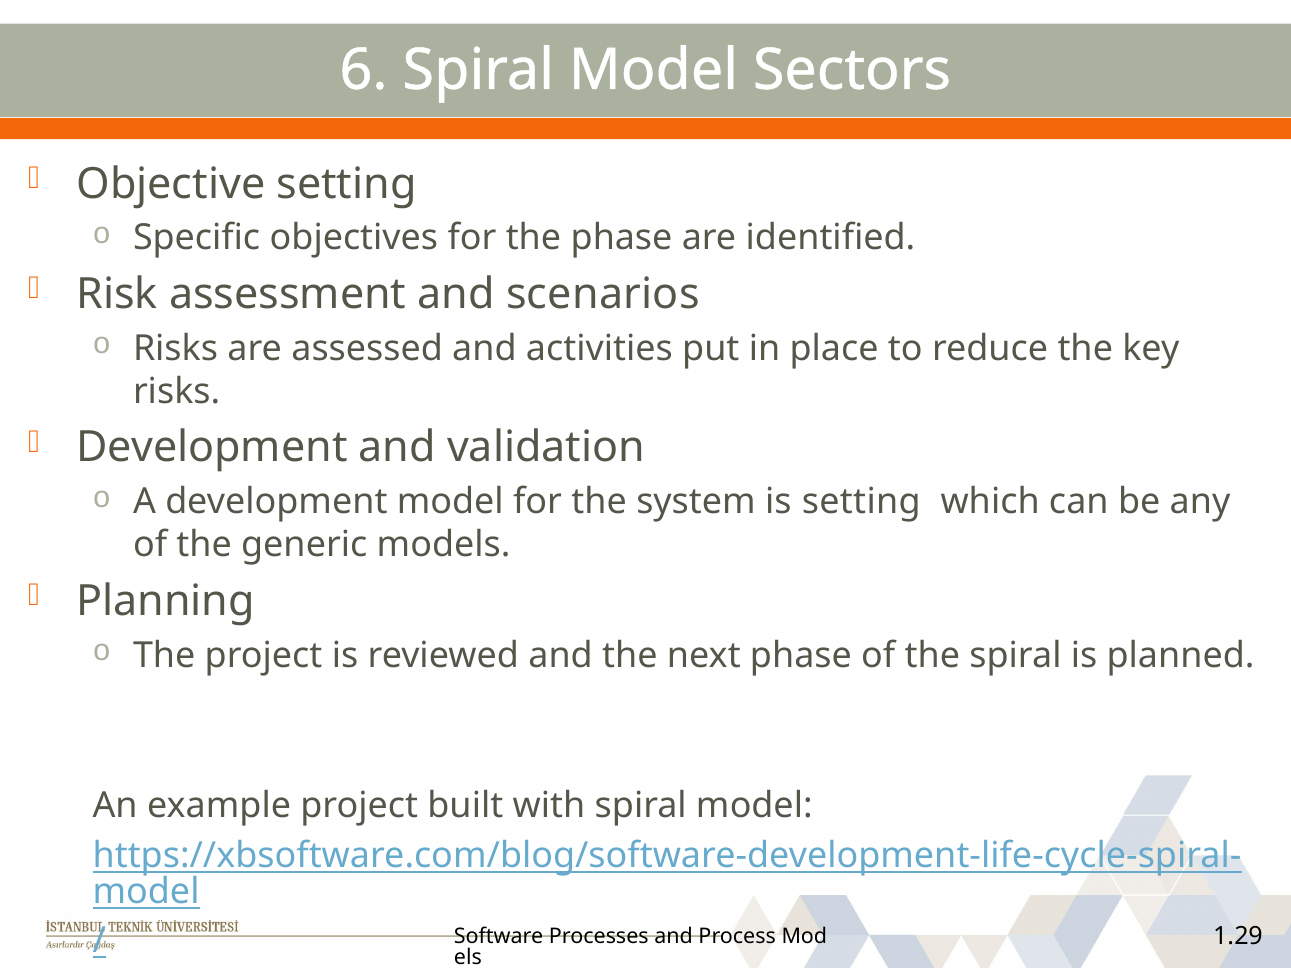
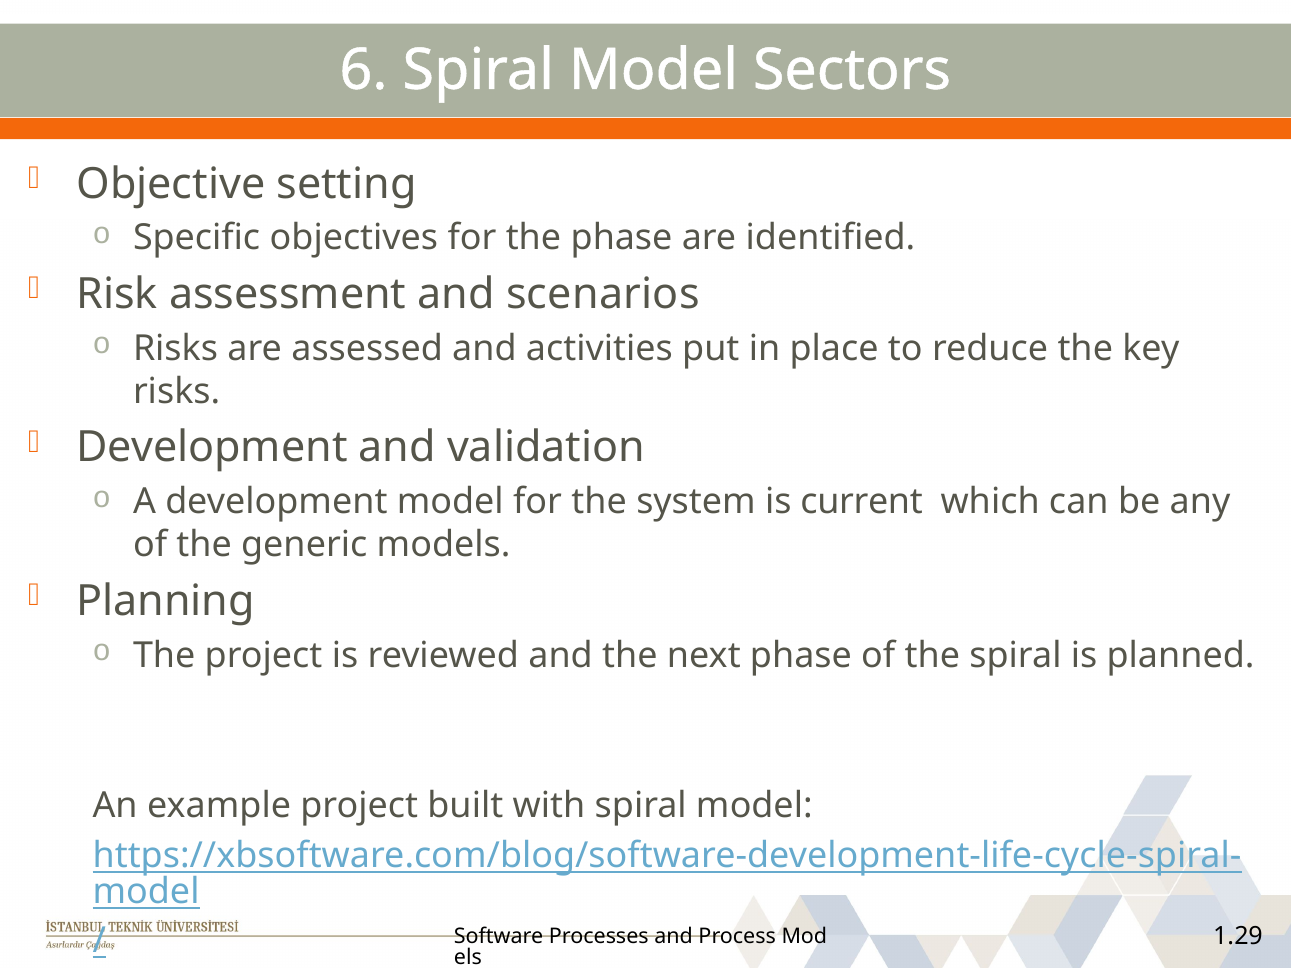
is setting: setting -> current (862, 502)
